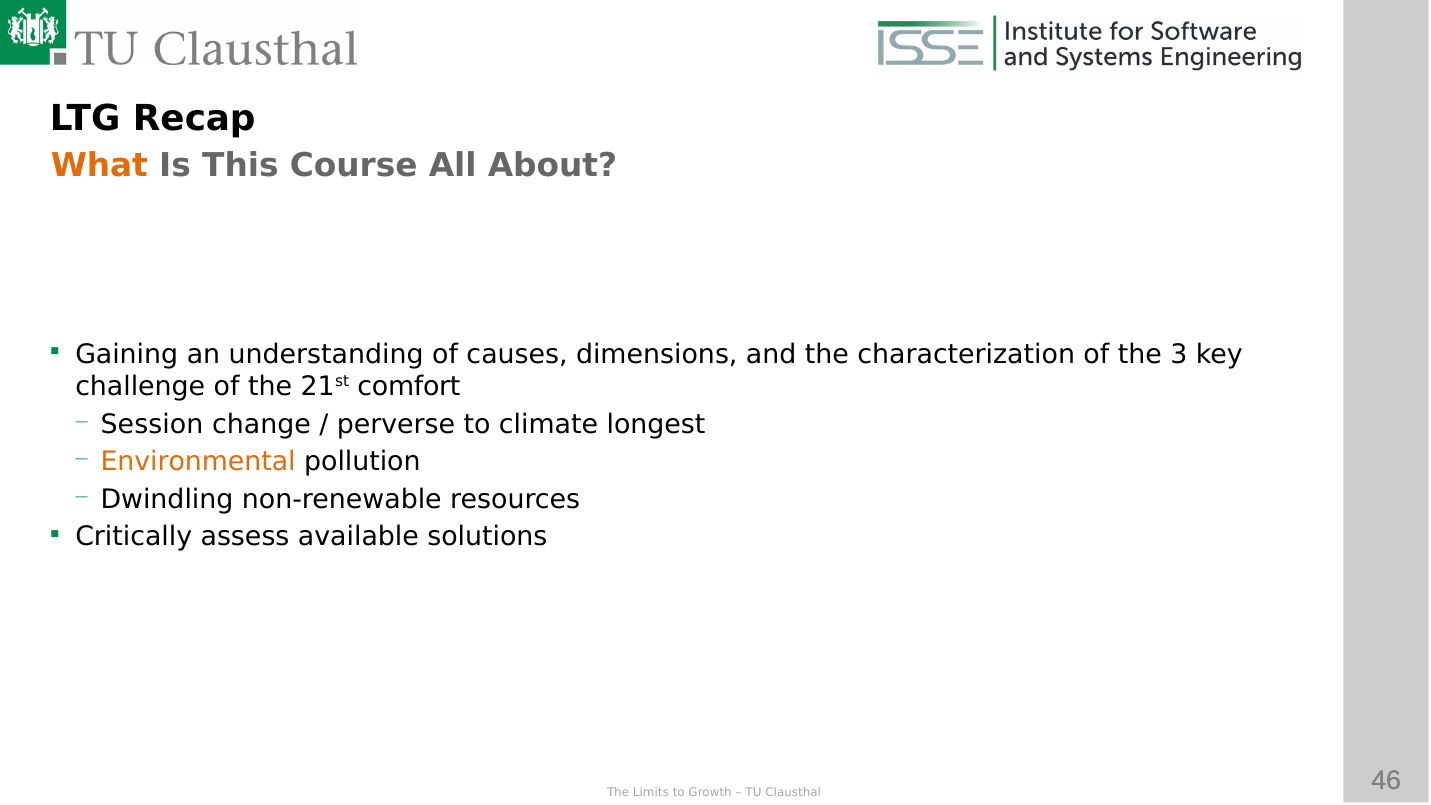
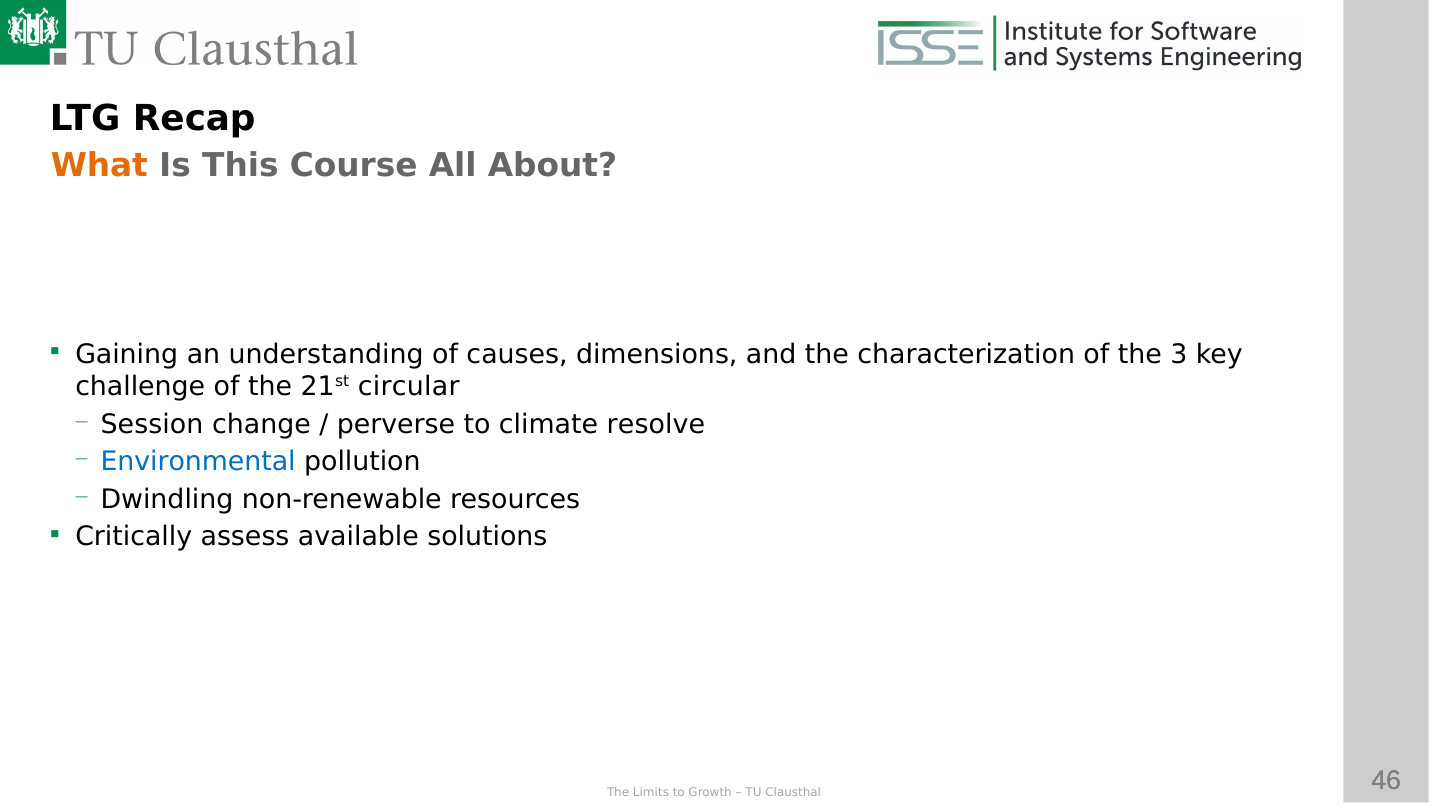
comfort: comfort -> circular (409, 387)
longest: longest -> resolve (656, 424)
Environmental colour: orange -> blue (198, 462)
